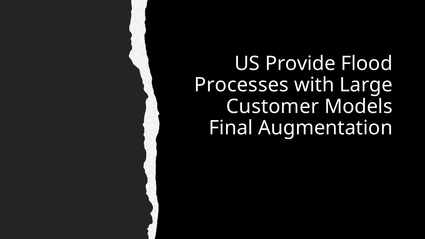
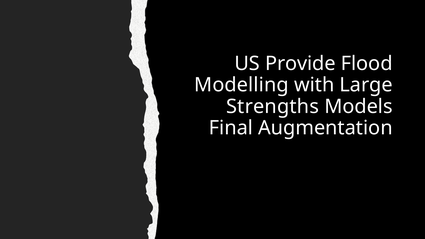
Processes: Processes -> Modelling (241, 85)
Customer: Customer -> Strengths (273, 107)
